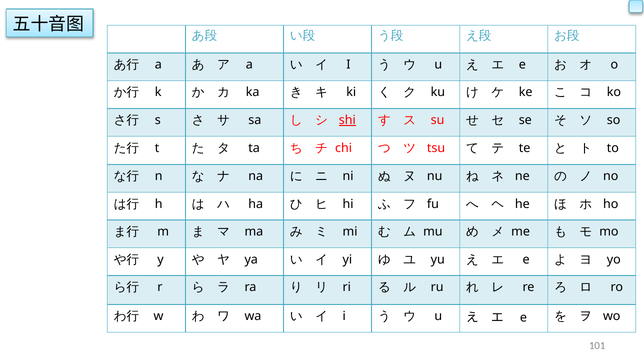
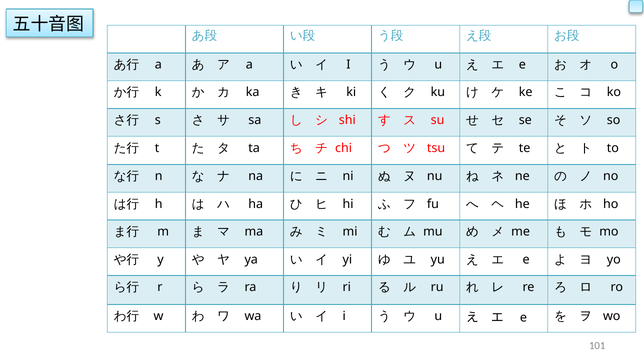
shi underline: present -> none (347, 120)
